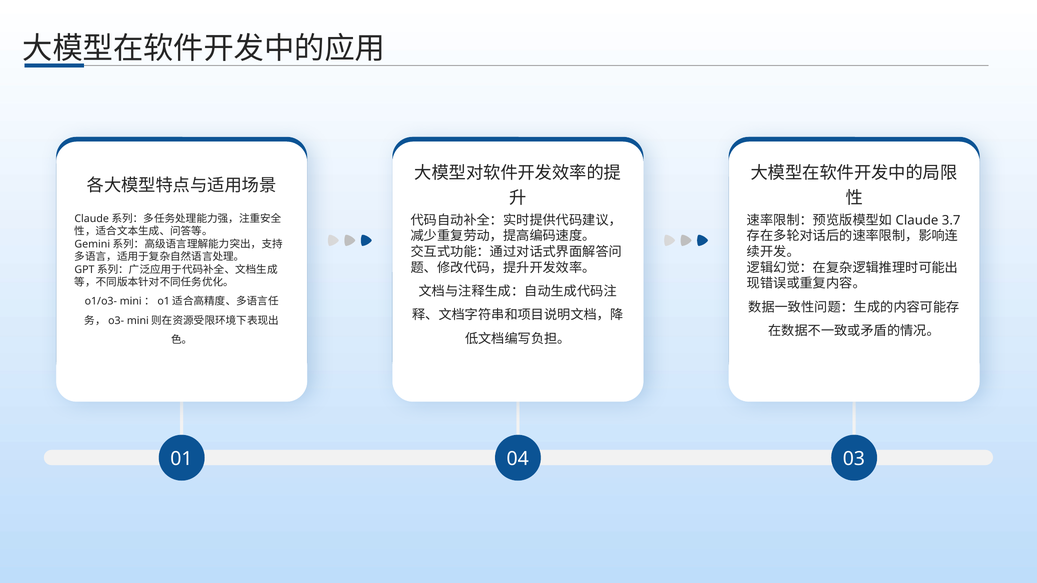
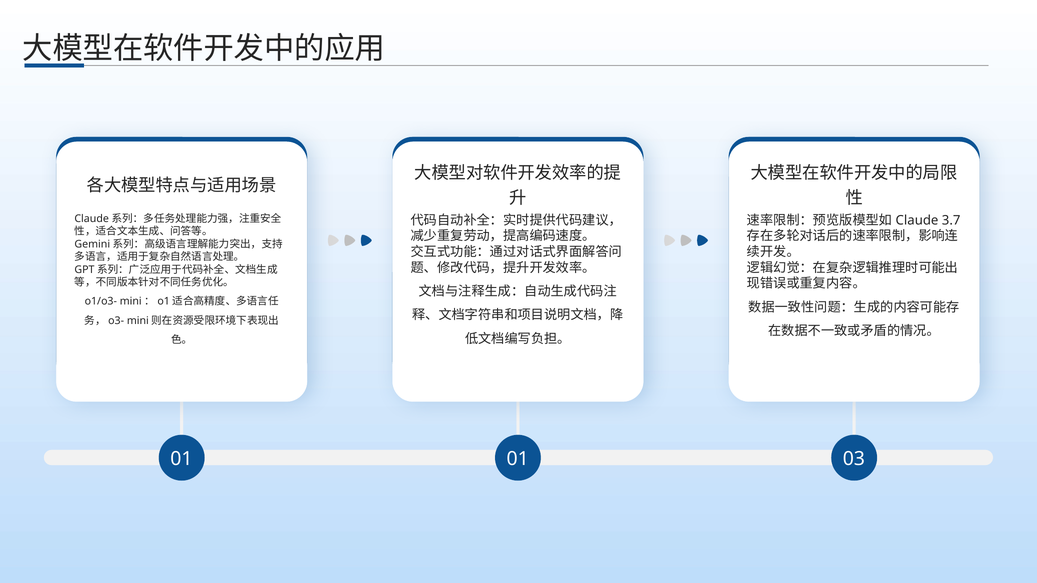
01 04: 04 -> 01 (518, 459)
